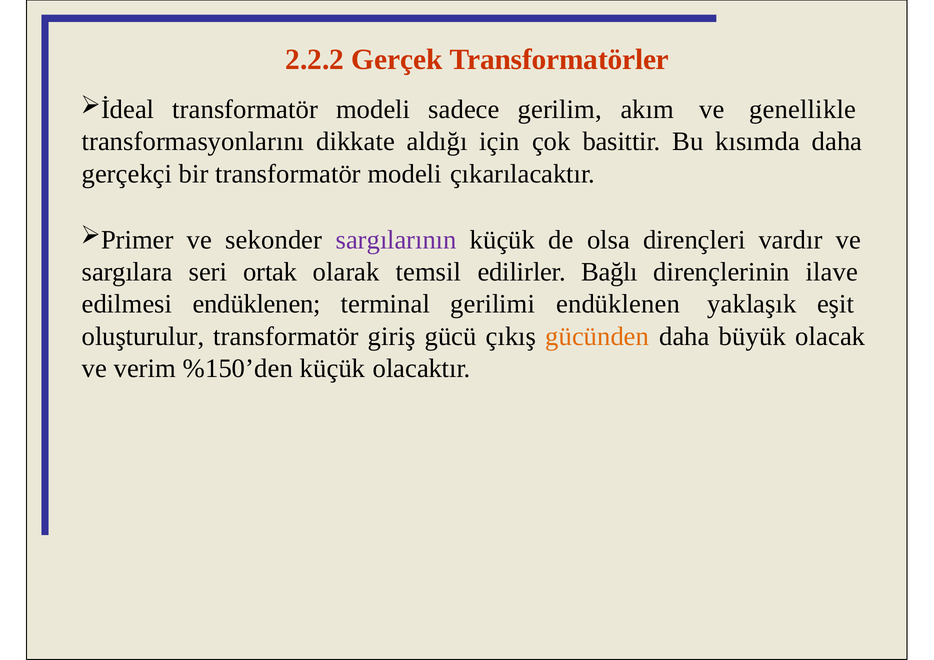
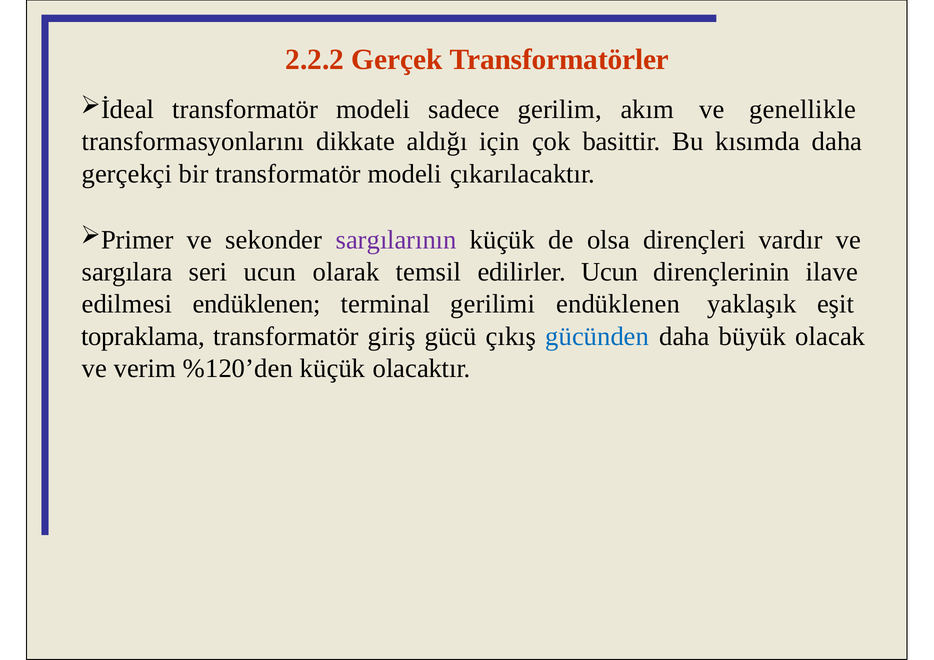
seri ortak: ortak -> ucun (270, 272)
edilirler Bağlı: Bağlı -> Ucun (610, 272)
oluşturulur: oluşturulur -> topraklama (143, 337)
gücünden colour: orange -> blue (597, 337)
%150’den: %150’den -> %120’den (238, 369)
